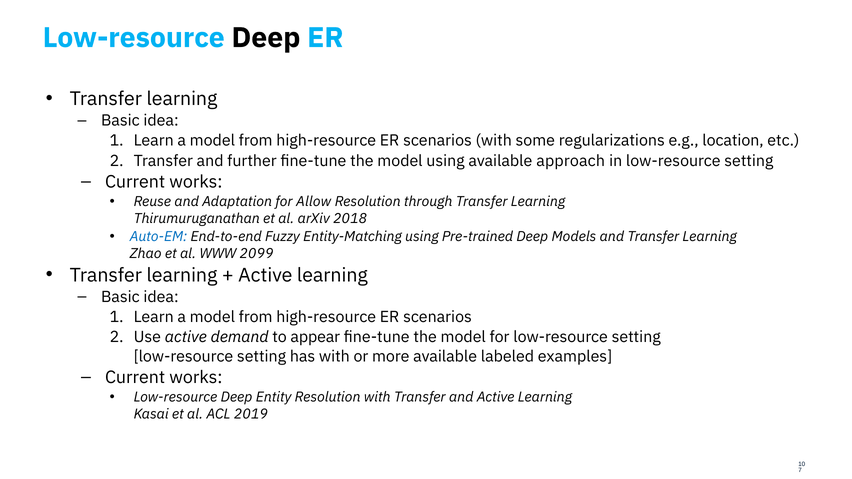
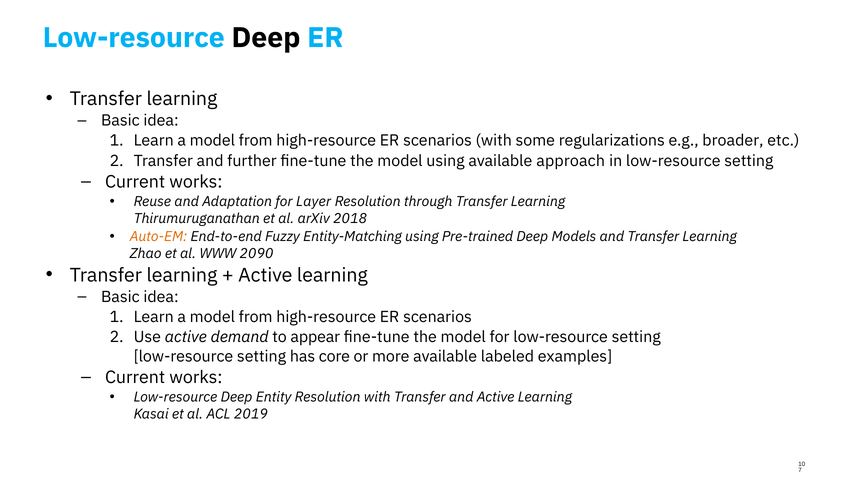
location: location -> broader (733, 141)
Allow: Allow -> Layer (314, 202)
Auto-EM colour: blue -> orange (158, 237)
2099: 2099 -> 2090 (256, 254)
has with: with -> core (334, 356)
